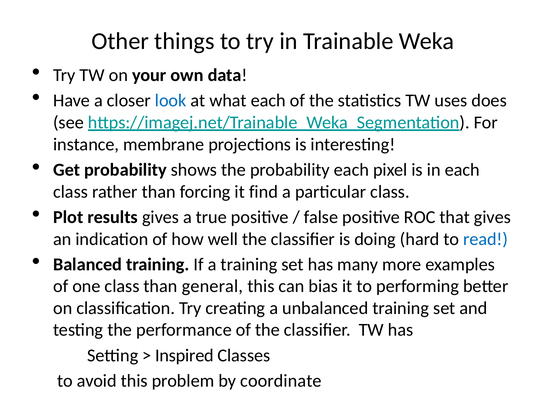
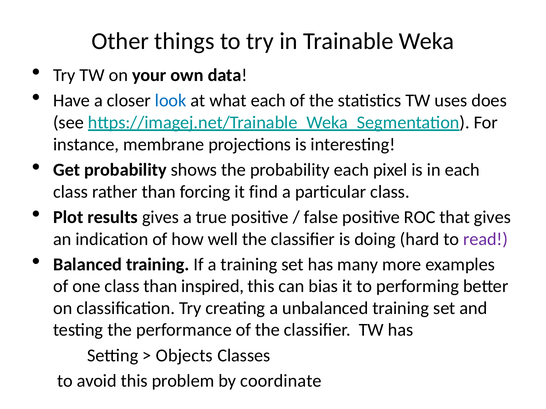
read colour: blue -> purple (486, 239)
general: general -> inspired (213, 287)
Inspired: Inspired -> Objects (184, 356)
